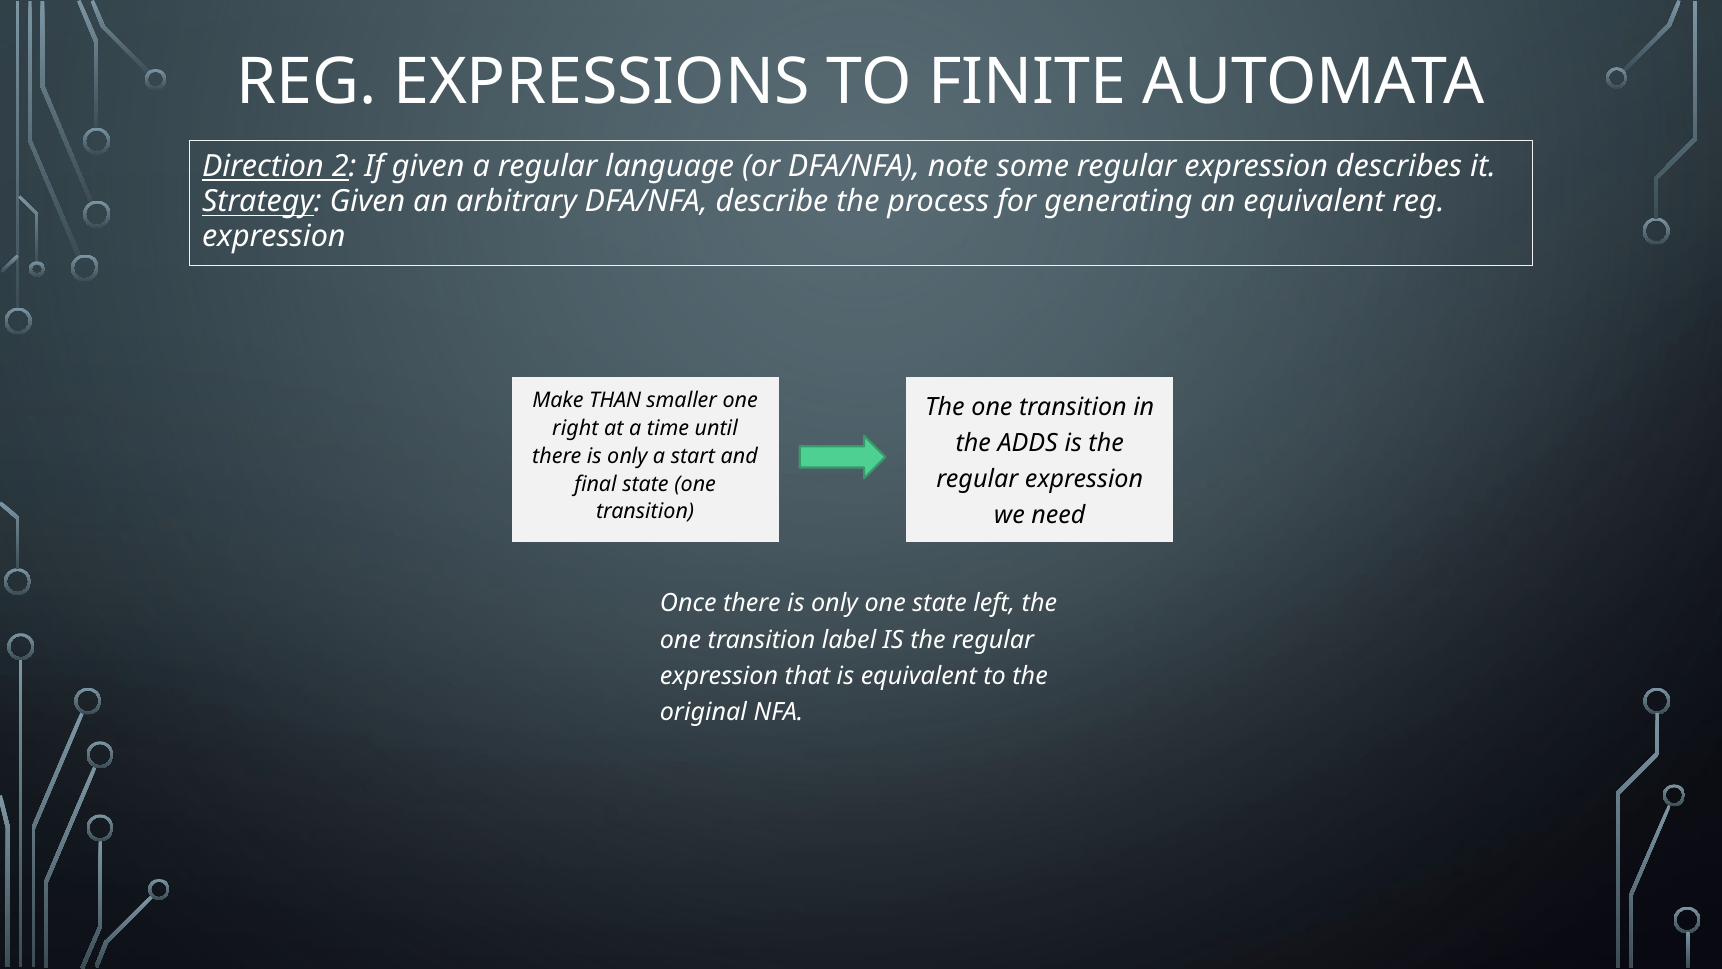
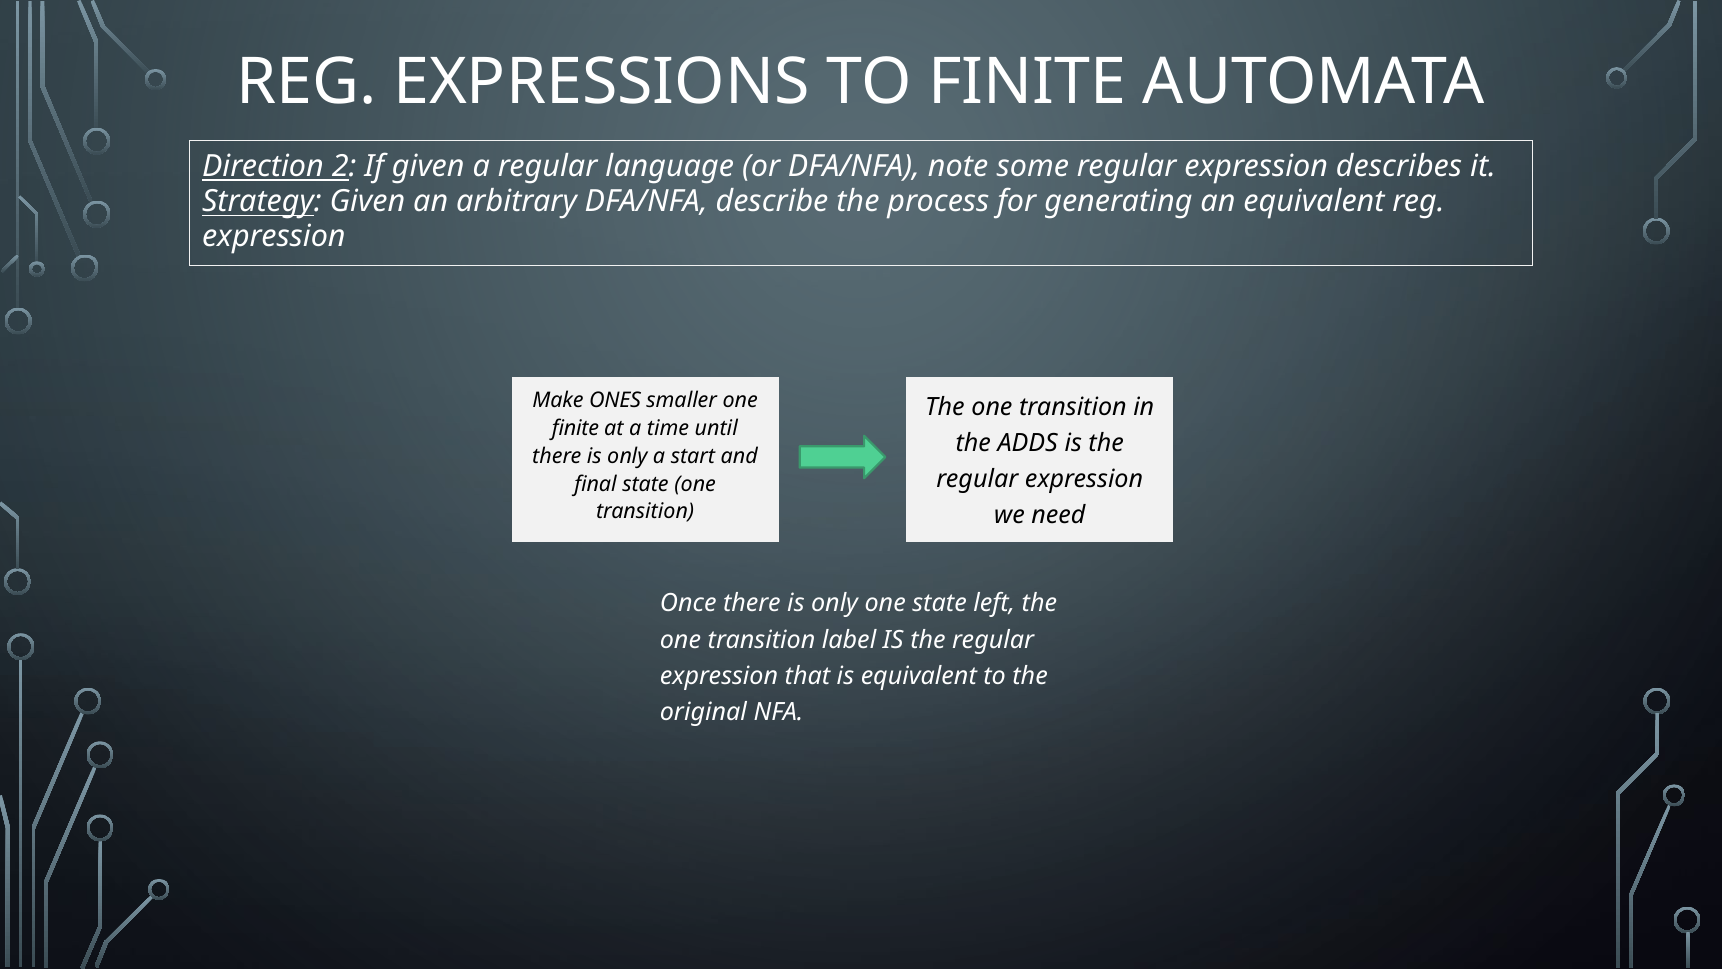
THAN: THAN -> ONES (615, 400)
right: right -> finite (576, 428)
